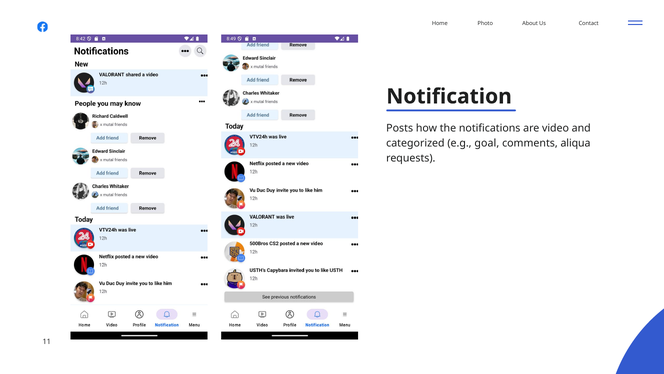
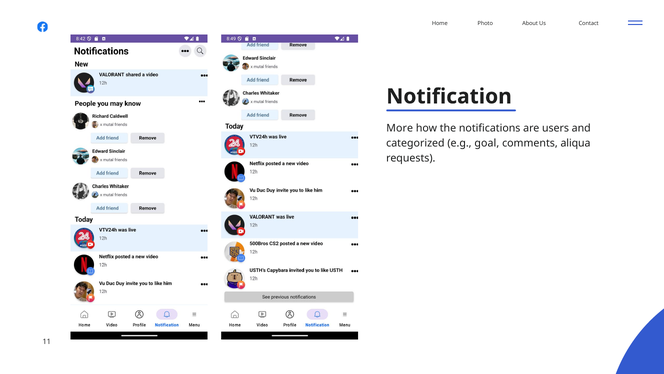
Posts: Posts -> More (400, 128)
video: video -> users (556, 128)
